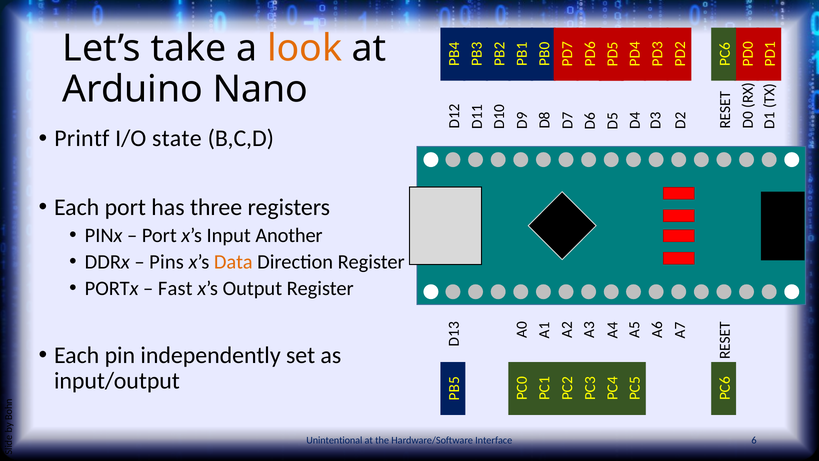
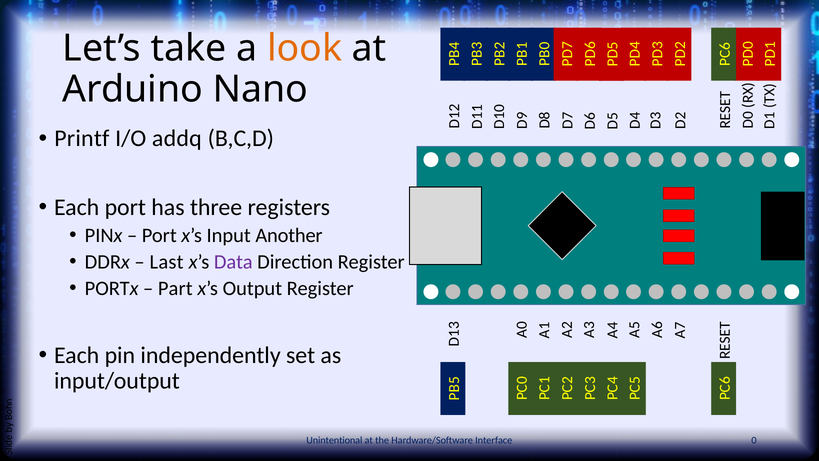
state: state -> addq (177, 138)
Pins: Pins -> Last (167, 262)
Data colour: orange -> purple (233, 262)
Fast: Fast -> Part (175, 288)
Interface 6: 6 -> 0 (754, 440)
